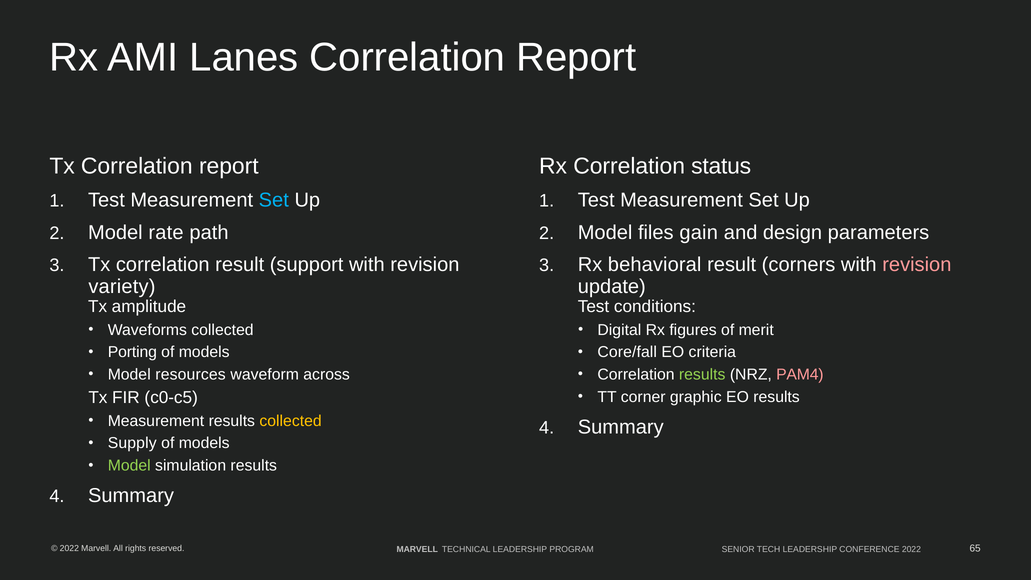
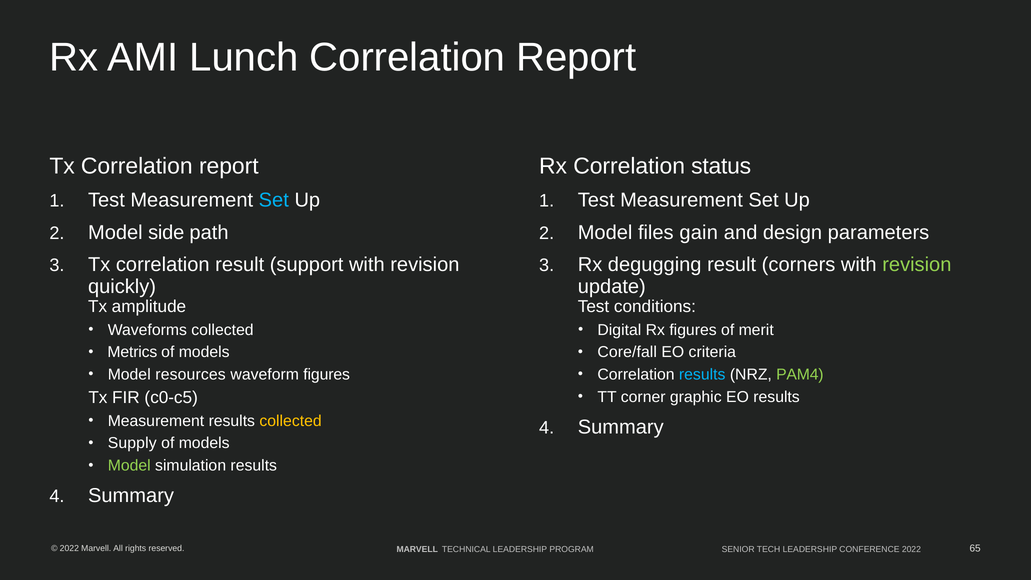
Lanes: Lanes -> Lunch (244, 57)
rate: rate -> side (166, 232)
behavioral: behavioral -> degugging (655, 265)
revision colour: pink -> light green (917, 265)
variety: variety -> quickly (122, 287)
Porting: Porting -> Metrics (132, 352)
waveform across: across -> figures (327, 375)
results colour: light green -> light blue (702, 375)
PAM4 colour: pink -> light green (800, 375)
